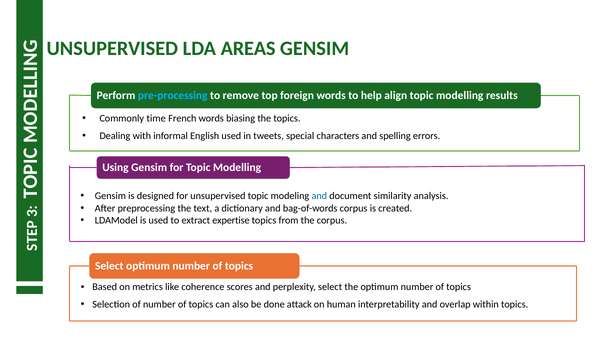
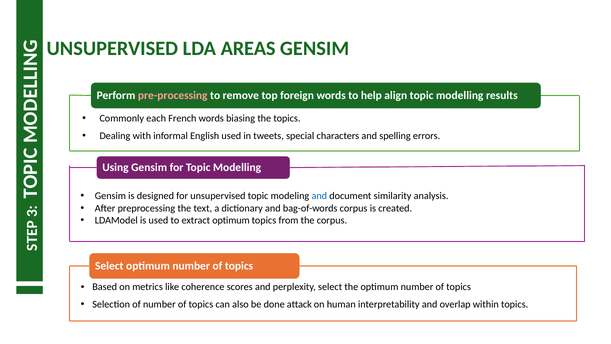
pre-processing colour: light blue -> pink (173, 95)
time: time -> each (156, 118)
extract expertise: expertise -> optimum (231, 220)
